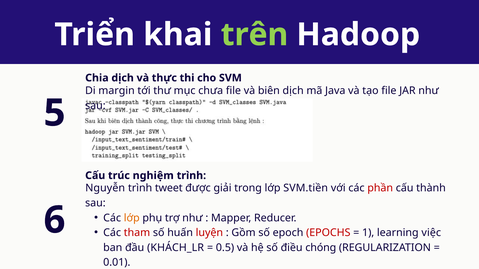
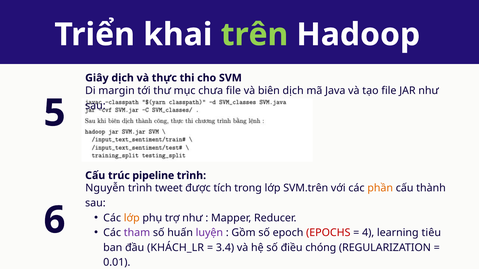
Chia: Chia -> Giây (97, 78)
nghiệm: nghiệm -> pipeline (153, 176)
giải: giải -> tích (223, 188)
SVM.tiền: SVM.tiền -> SVM.trên (306, 188)
phần colour: red -> orange (380, 188)
tham colour: red -> purple (137, 233)
luyện colour: red -> purple (209, 233)
1: 1 -> 4 (368, 233)
việc: việc -> tiêu (431, 233)
0.5: 0.5 -> 3.4 (225, 248)
